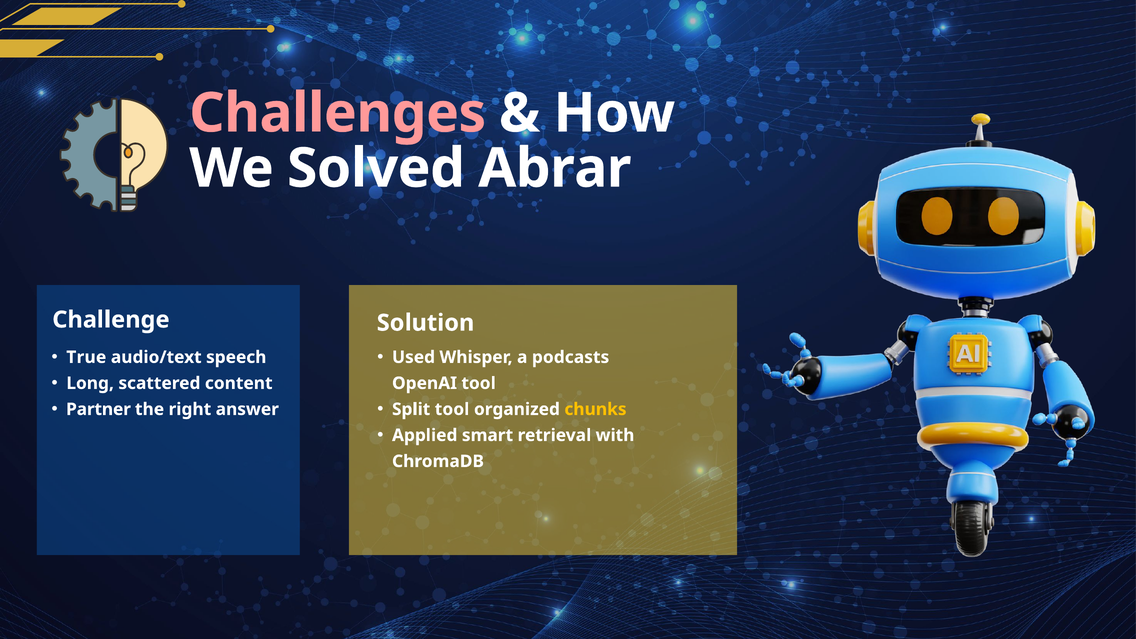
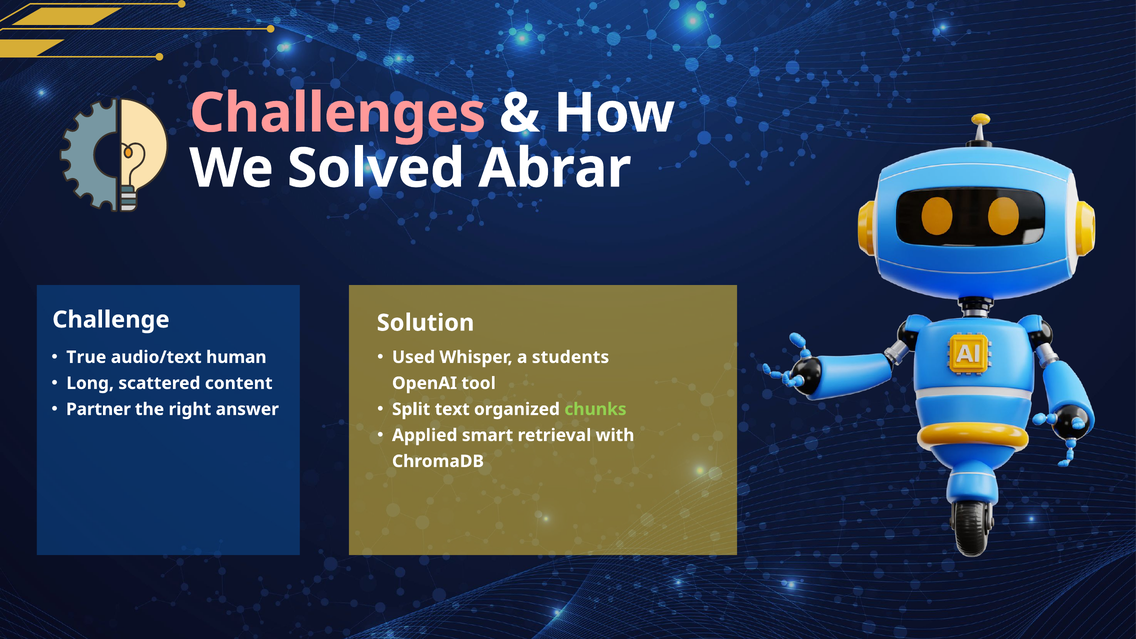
speech: speech -> human (236, 357)
podcasts: podcasts -> students (571, 357)
Split tool: tool -> text (452, 409)
chunks colour: yellow -> light green (595, 409)
